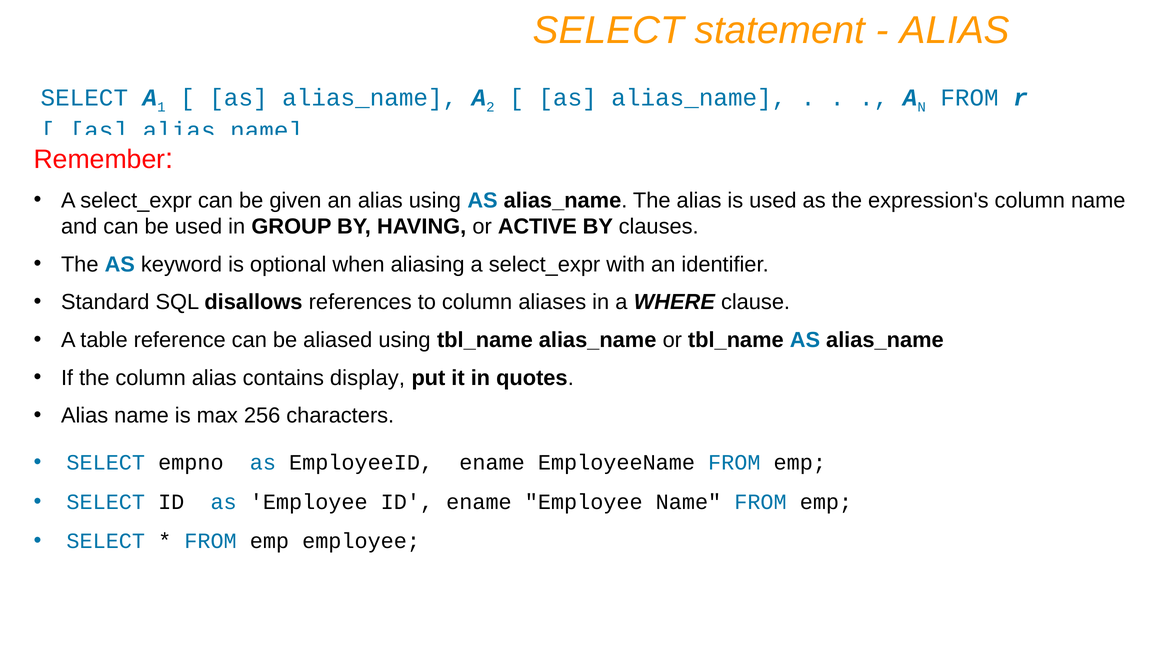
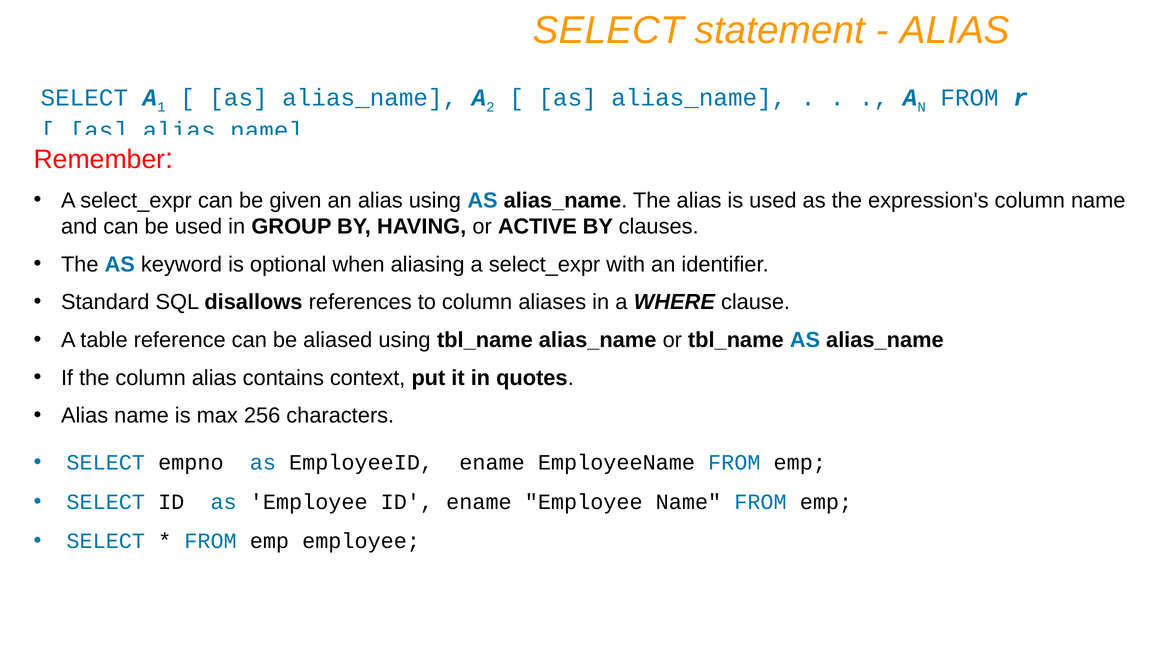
display: display -> context (368, 378)
